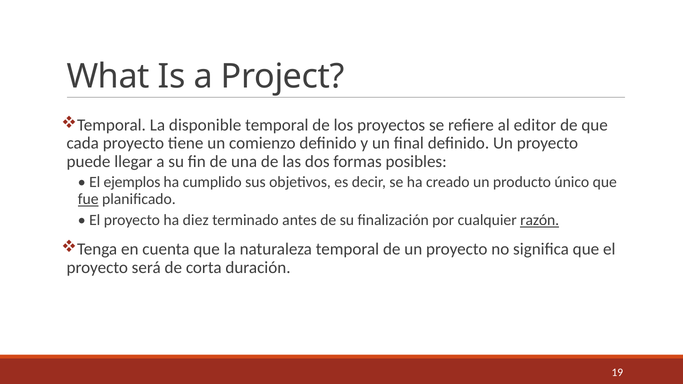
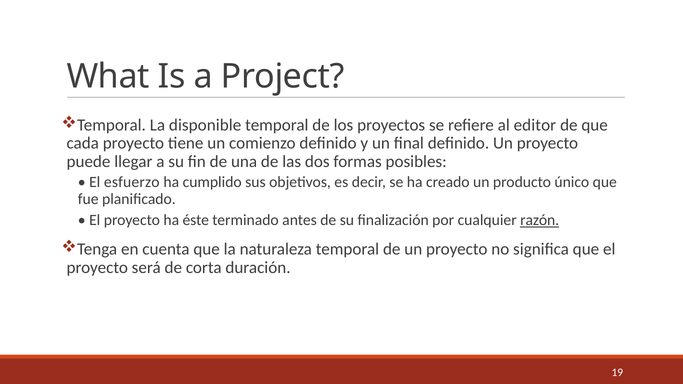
ejemplos: ejemplos -> esfuerzo (132, 182)
fue underline: present -> none (88, 199)
diez: diez -> éste (196, 220)
